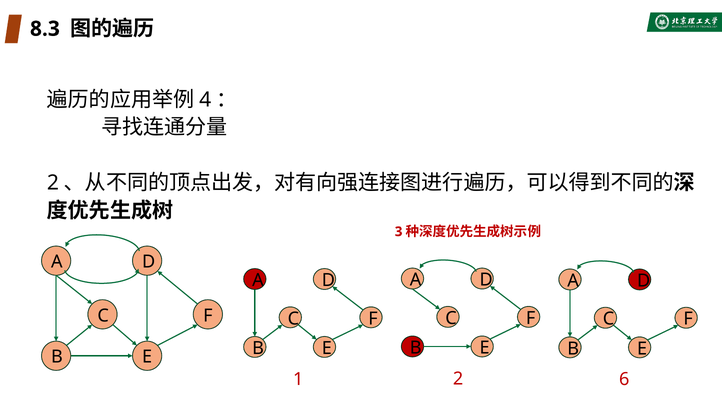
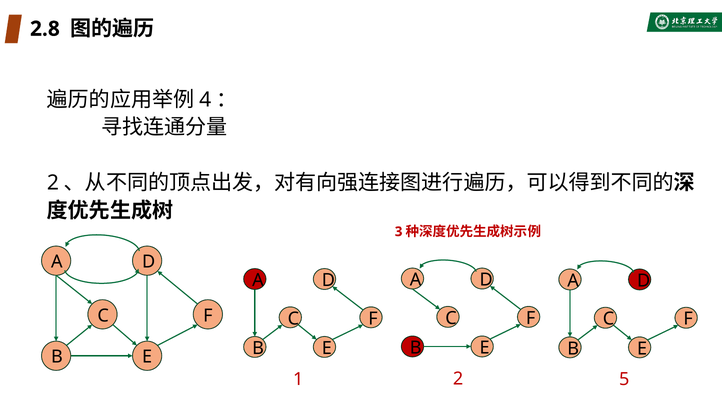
8.3: 8.3 -> 2.8 (45, 29)
6: 6 -> 5 (624, 380)
